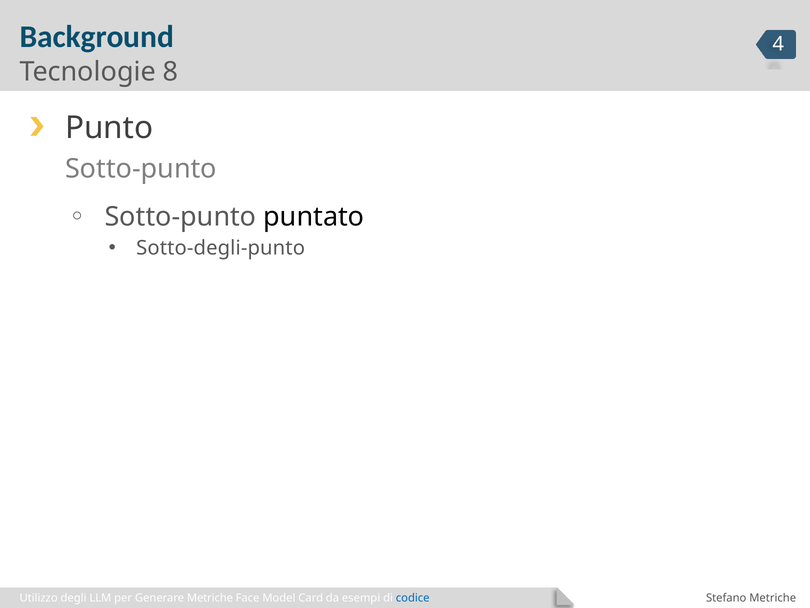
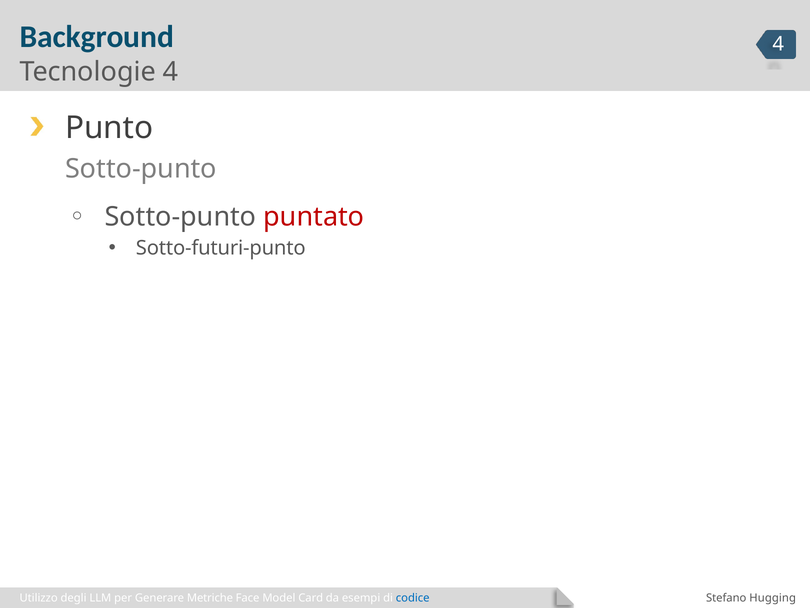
Tecnologie 8: 8 -> 4 (171, 72)
puntato colour: black -> red (314, 217)
Sotto-degli-punto: Sotto-degli-punto -> Sotto-futuri-punto (221, 248)
Stefano Metriche: Metriche -> Hugging (773, 597)
